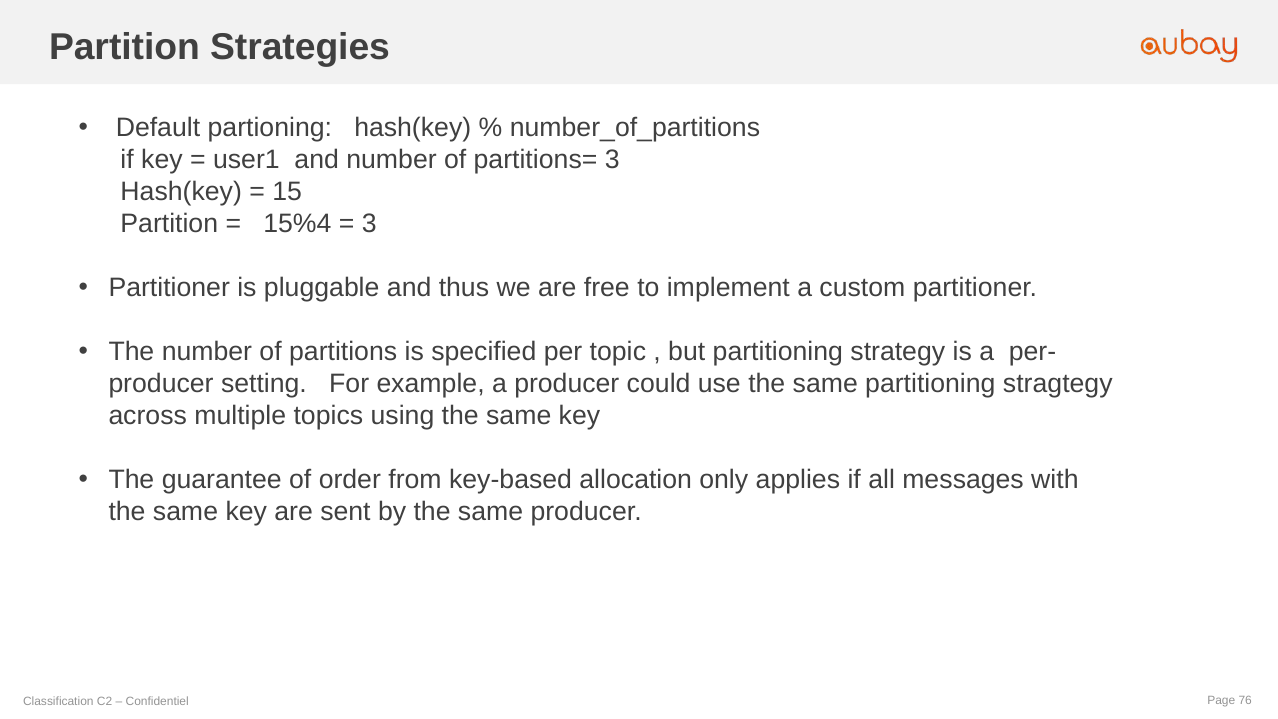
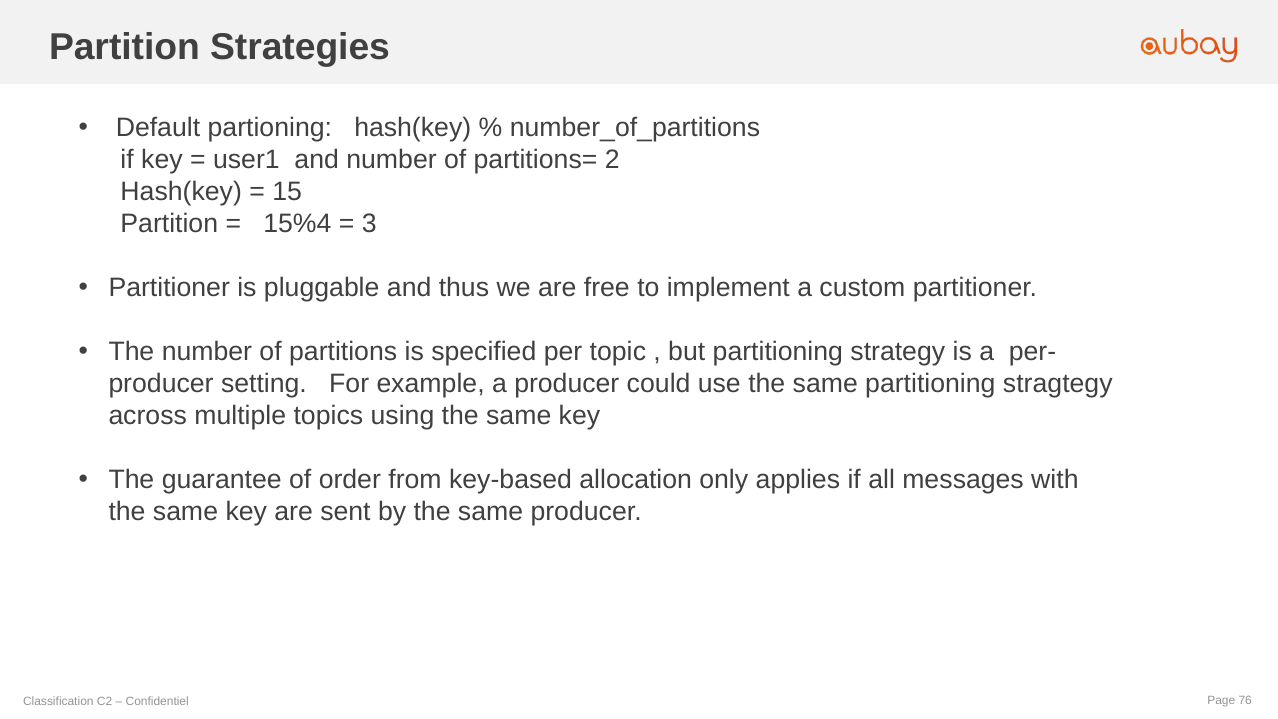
partitions= 3: 3 -> 2 (612, 160)
